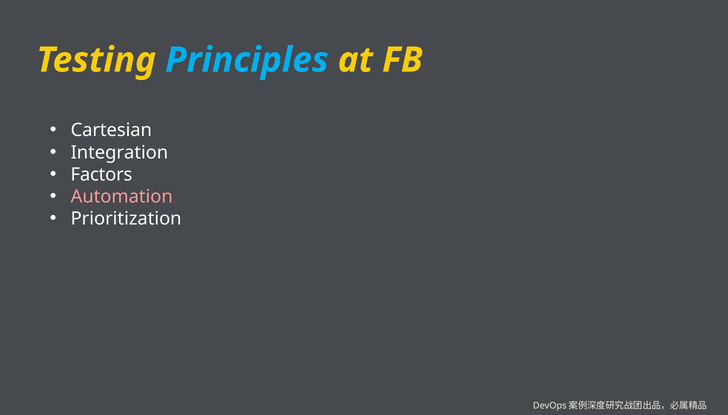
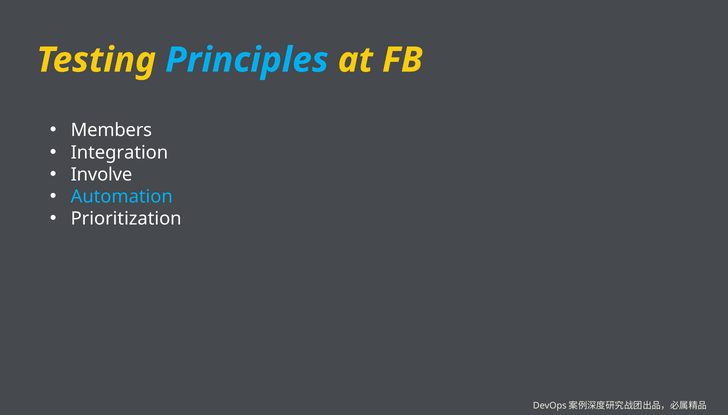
Cartesian: Cartesian -> Members (111, 130)
Factors: Factors -> Involve (101, 175)
Automation colour: pink -> light blue (122, 197)
